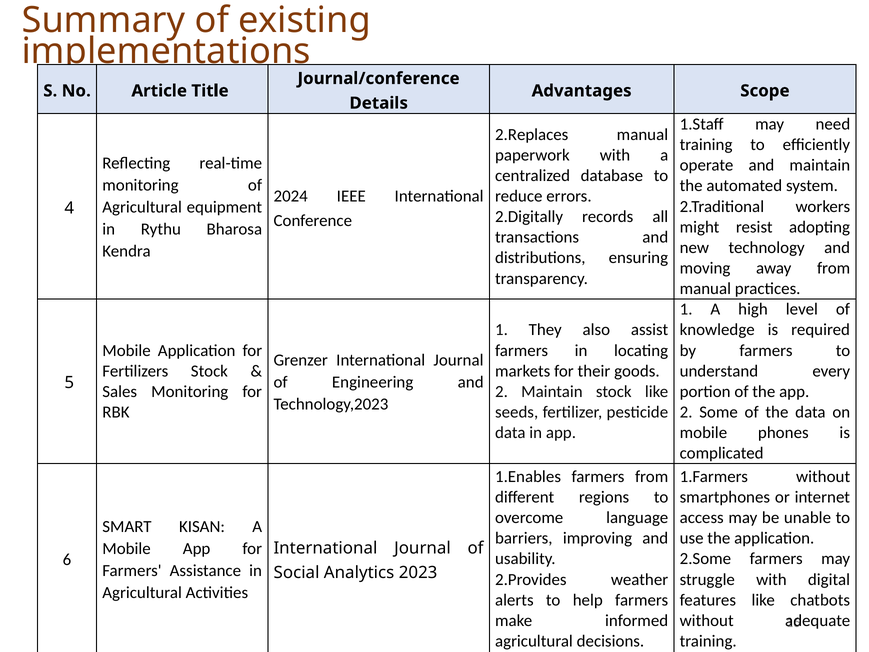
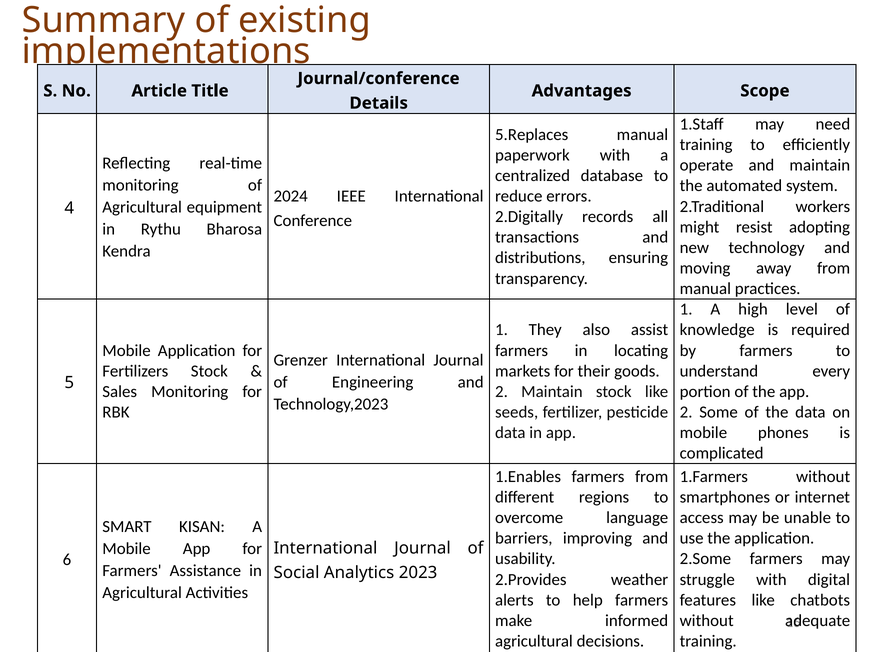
2.Replaces: 2.Replaces -> 5.Replaces (532, 134)
